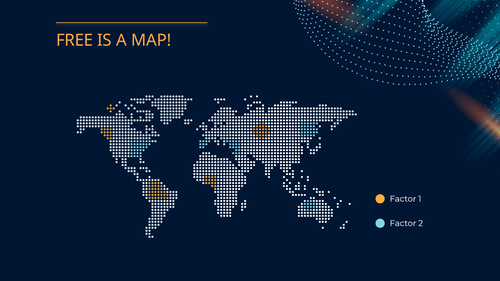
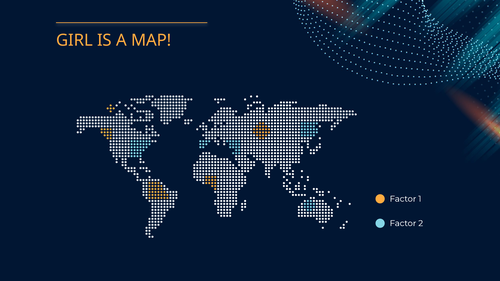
FREE: FREE -> GIRL (75, 41)
